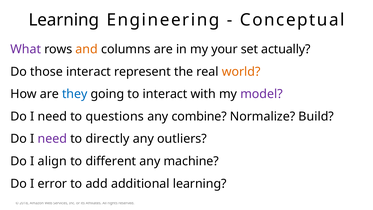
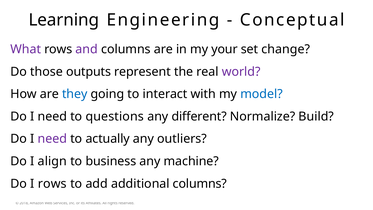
and colour: orange -> purple (87, 49)
actually: actually -> change (286, 49)
those interact: interact -> outputs (89, 72)
world colour: orange -> purple (241, 72)
model colour: purple -> blue (262, 94)
combine: combine -> different (199, 116)
directly: directly -> actually (108, 139)
different: different -> business (111, 161)
I error: error -> rows (52, 184)
additional learning: learning -> columns (200, 184)
